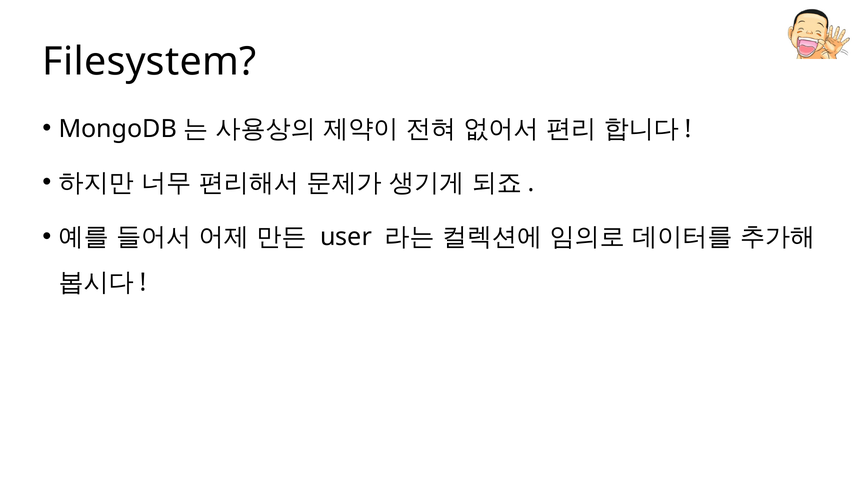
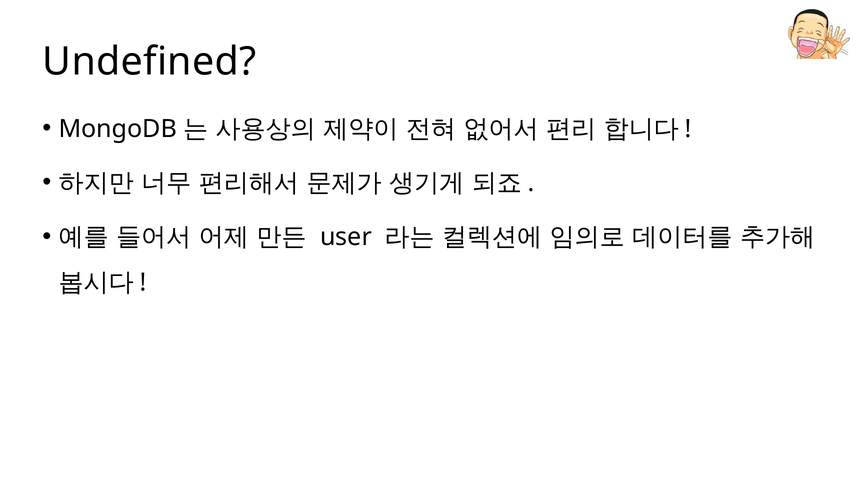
Filesystem: Filesystem -> Undefined (149, 62)
